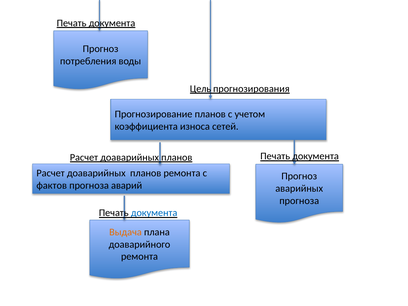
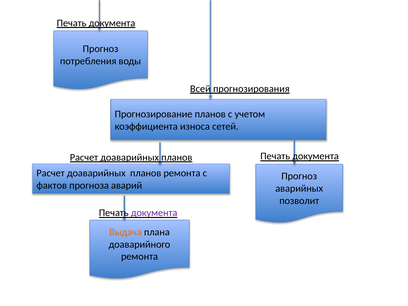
Цель: Цель -> Всей (200, 89)
прогноза: прогноза -> позволит (299, 201)
документа colour: blue -> purple (154, 213)
